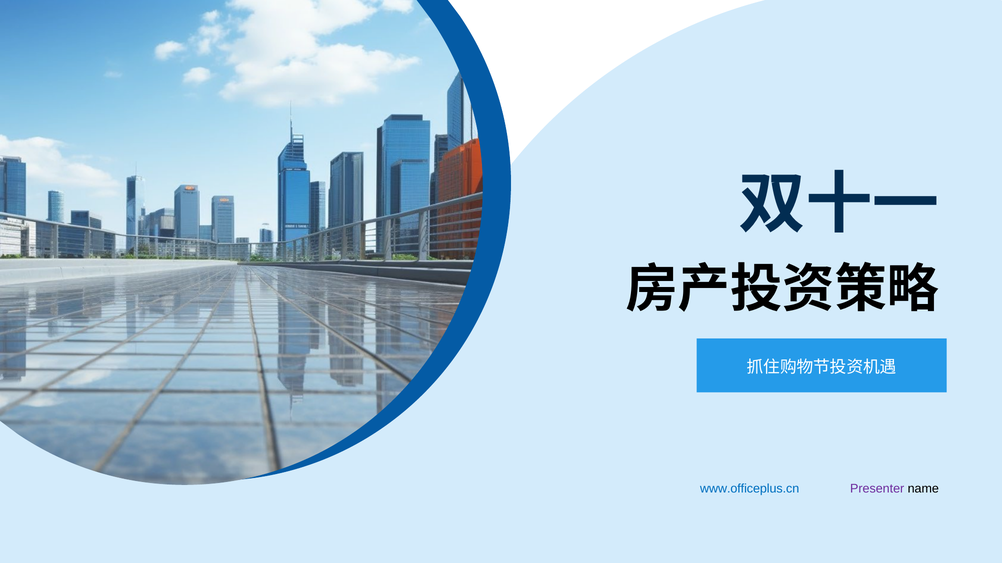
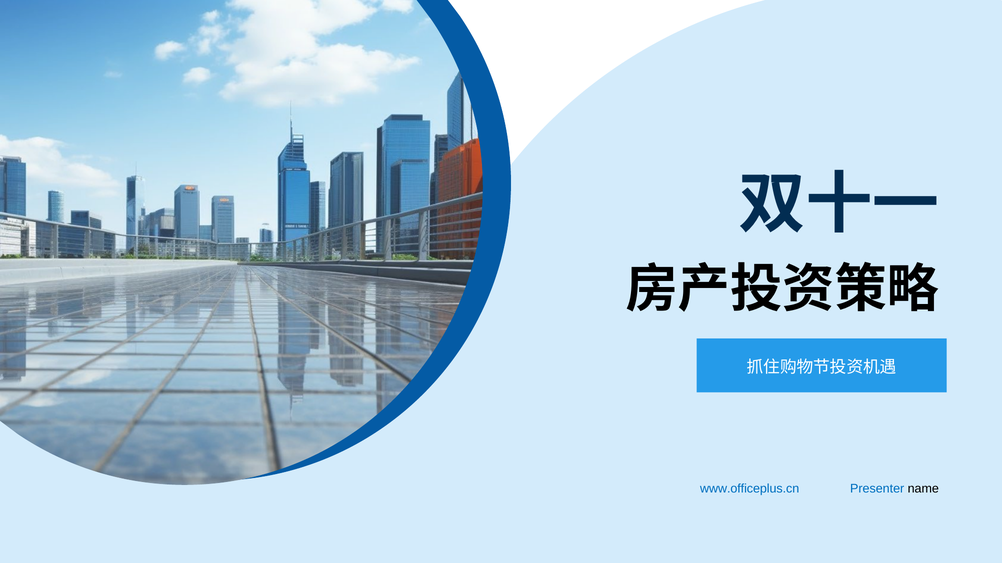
Presenter colour: purple -> blue (877, 489)
